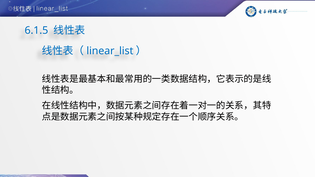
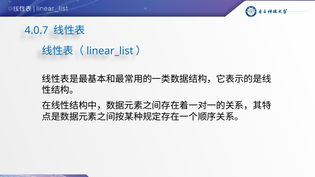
6.1.5: 6.1.5 -> 4.0.7 (36, 30)
